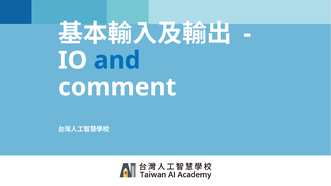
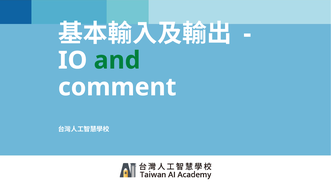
and colour: blue -> green (117, 60)
